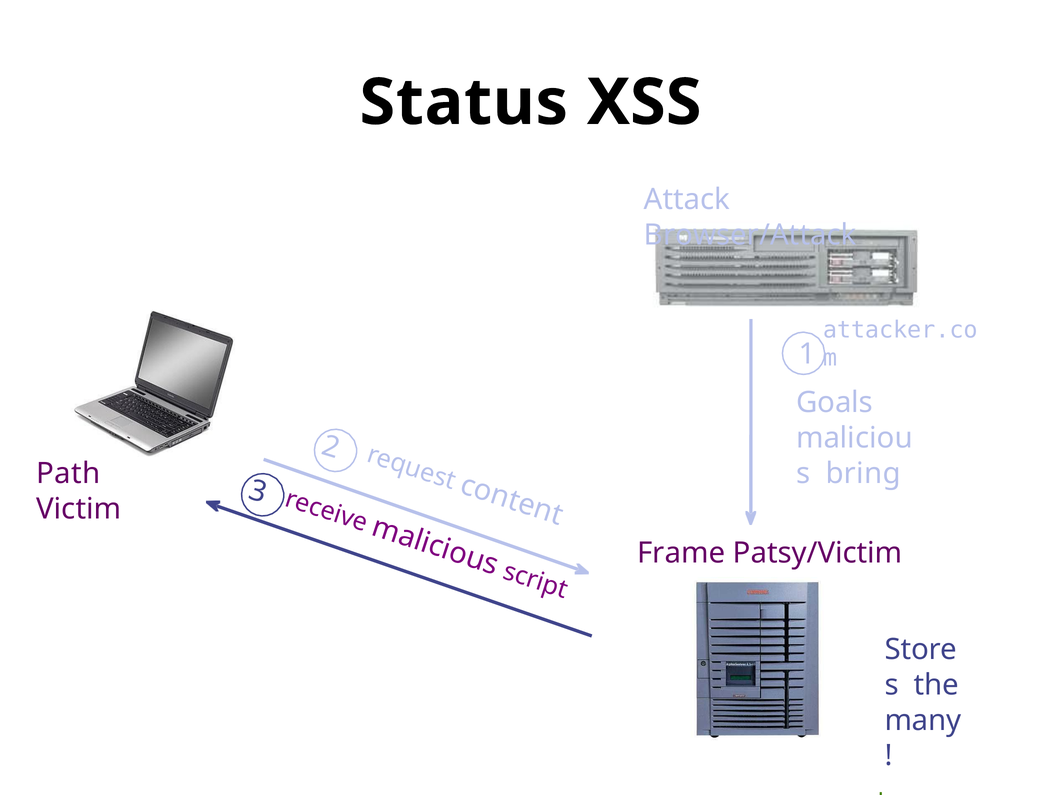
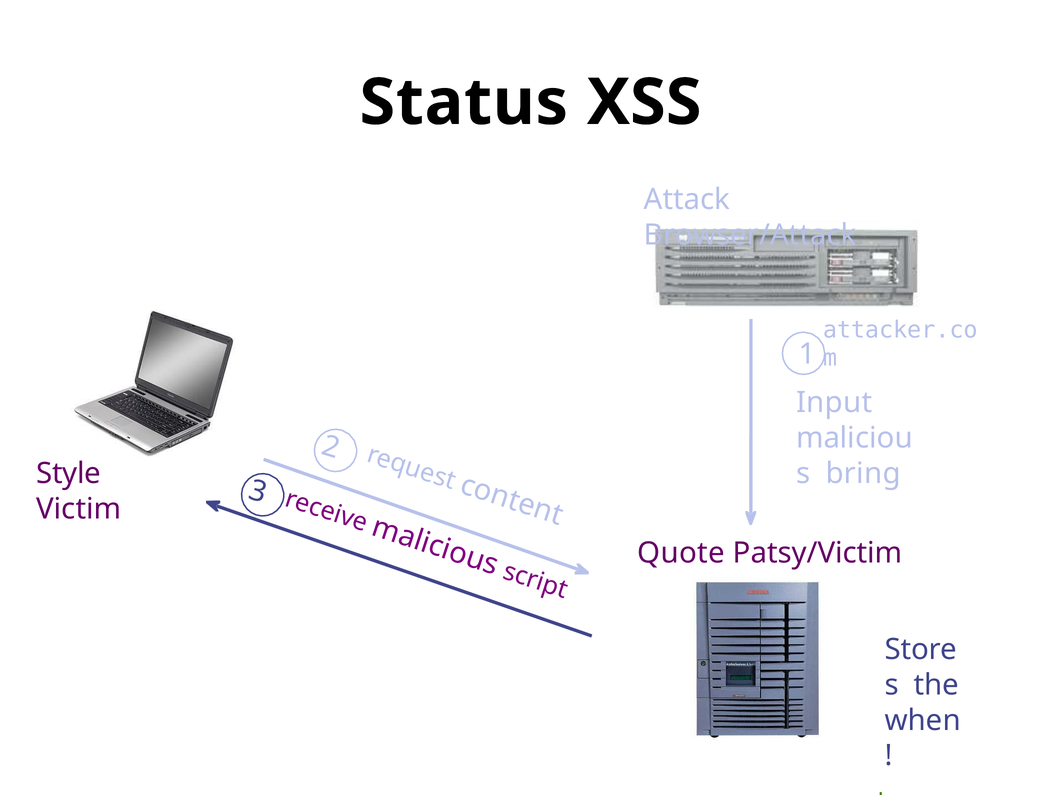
Goals: Goals -> Input (834, 403)
Path: Path -> Style (69, 473)
Frame: Frame -> Quote (681, 553)
many: many -> when (923, 720)
